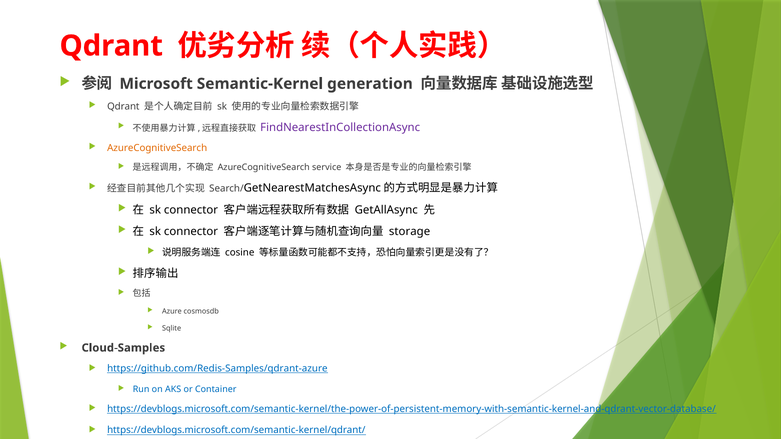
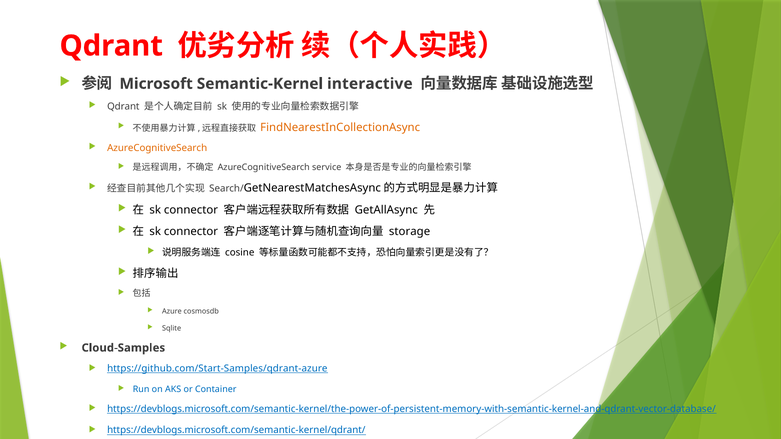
generation: generation -> interactive (370, 84)
FindNearestInCollectionAsync colour: purple -> orange (340, 128)
https://github.com/Redis-Samples/qdrant-azure: https://github.com/Redis-Samples/qdrant-azure -> https://github.com/Start-Samples/qdrant-azure (217, 369)
